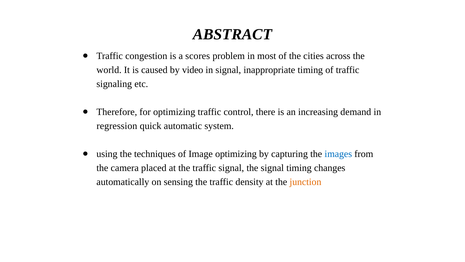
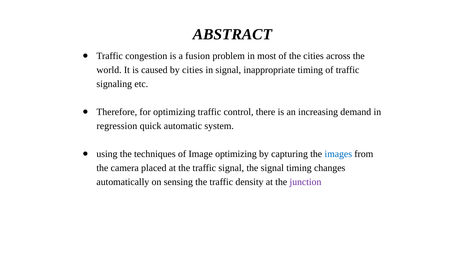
scores: scores -> fusion (198, 56)
by video: video -> cities (193, 70)
junction colour: orange -> purple (305, 182)
